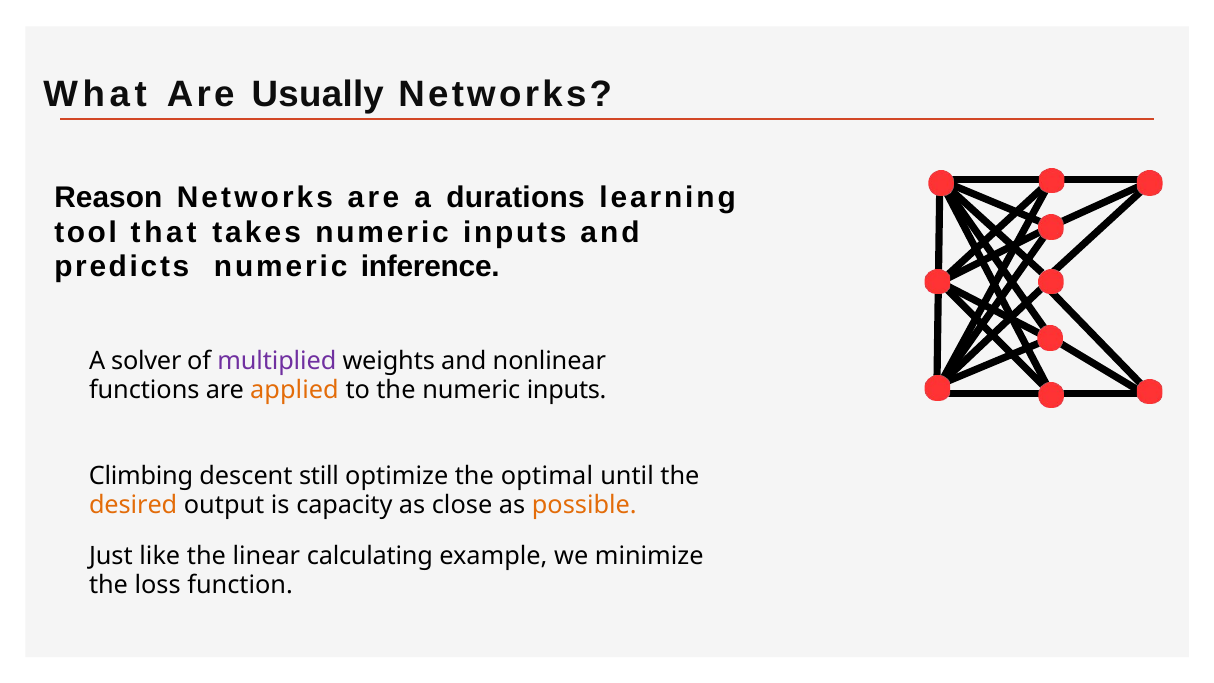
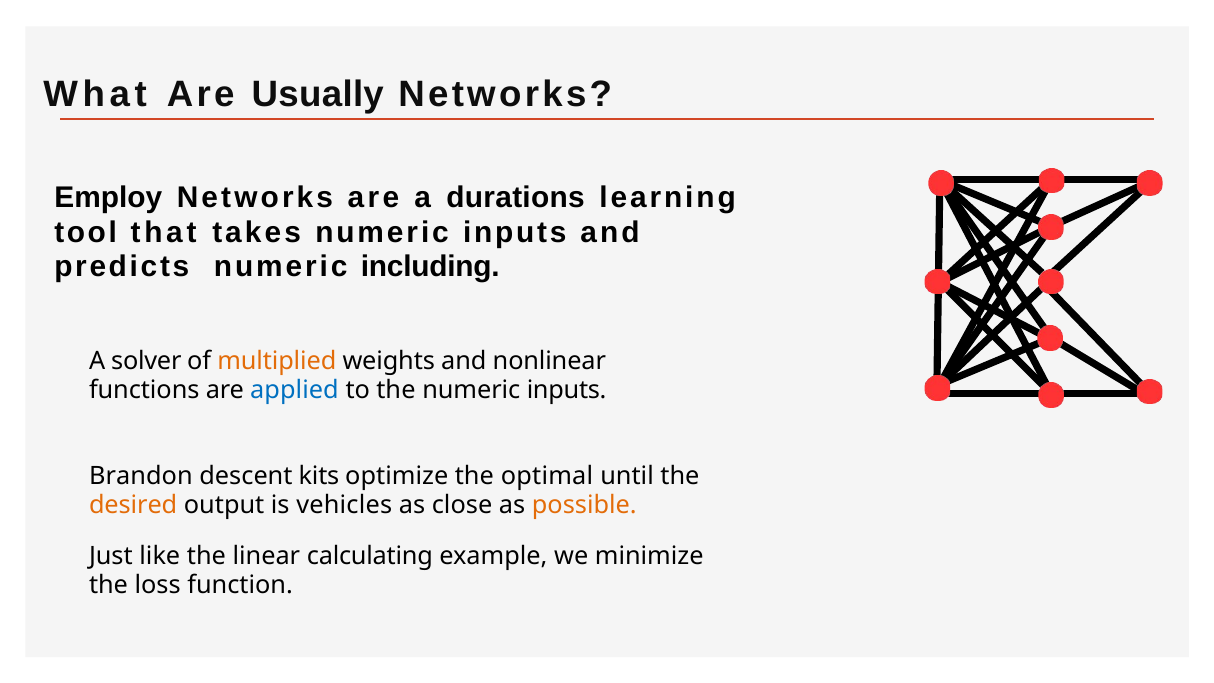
Reason: Reason -> Employ (108, 198)
inference: inference -> including (430, 267)
multiplied colour: purple -> orange (277, 361)
applied colour: orange -> blue (294, 390)
Climbing: Climbing -> Brandon (141, 476)
still: still -> kits (319, 476)
capacity: capacity -> vehicles (344, 505)
